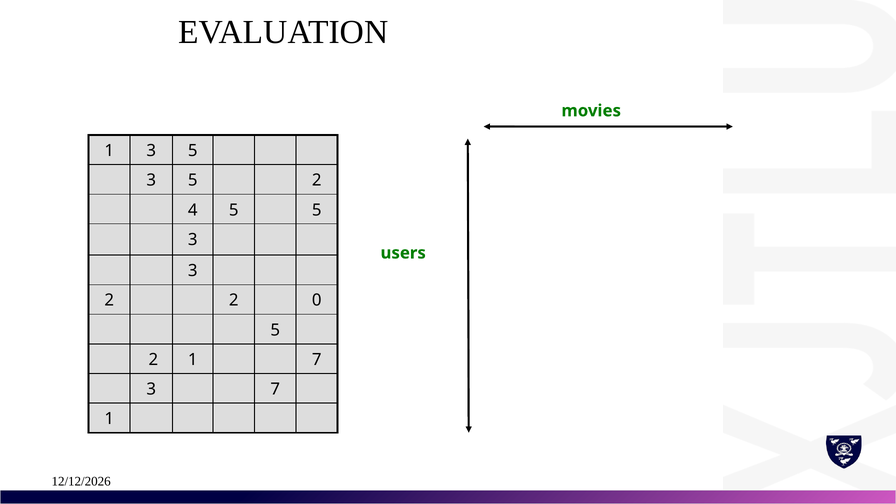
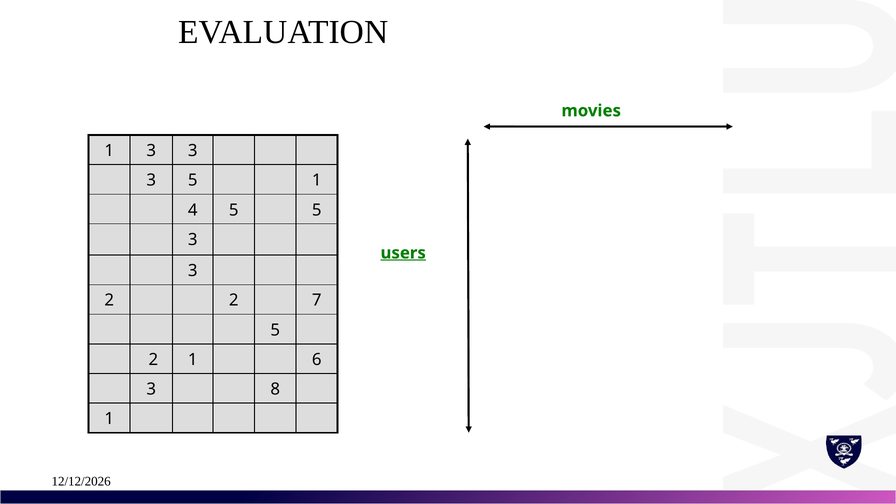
1 3 5: 5 -> 3 (193, 151)
3 5 2: 2 -> 1 (317, 180)
users underline: none -> present (403, 253)
0: 0 -> 7 (317, 300)
1 7: 7 -> 6 (317, 360)
3 7: 7 -> 8 (275, 389)
